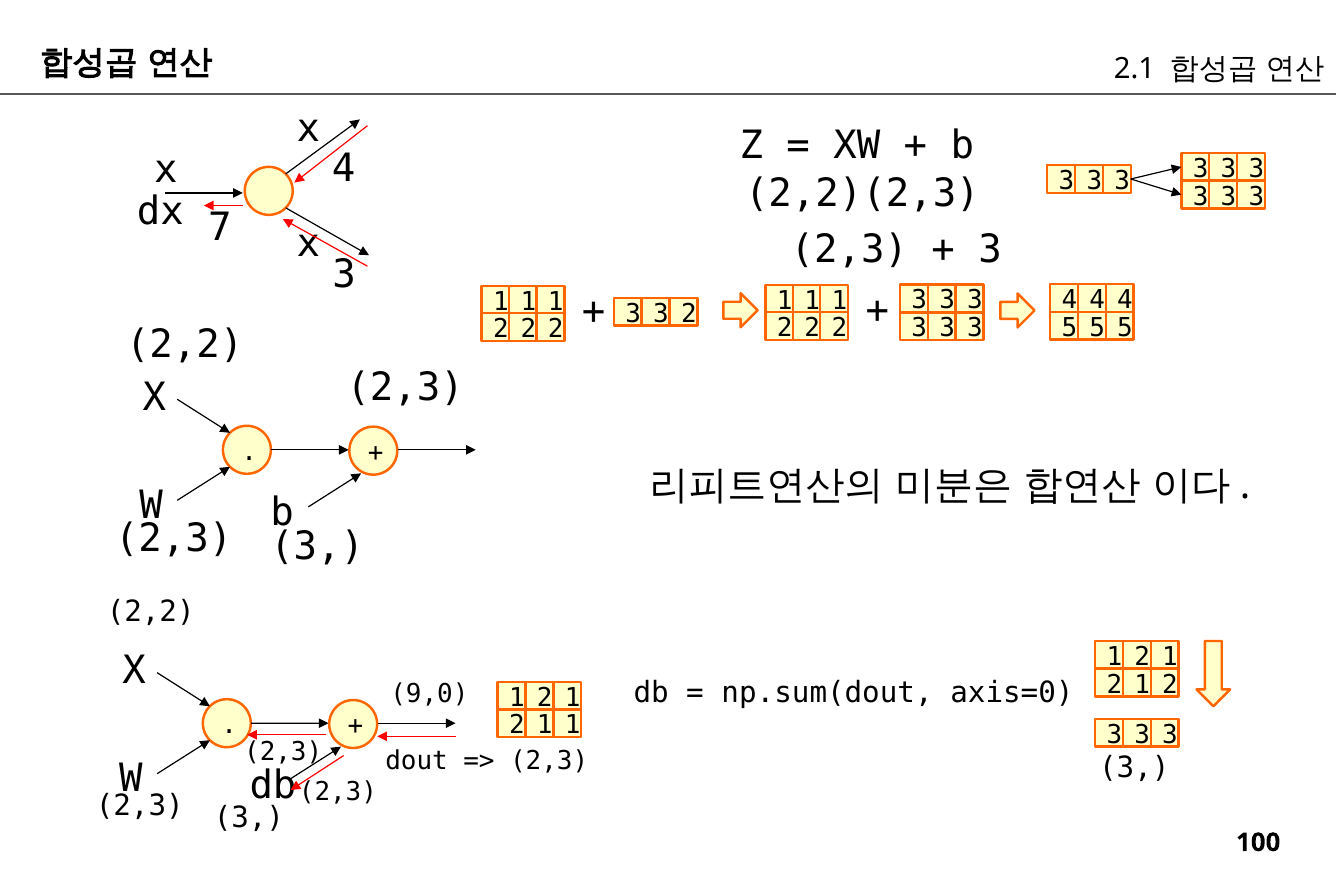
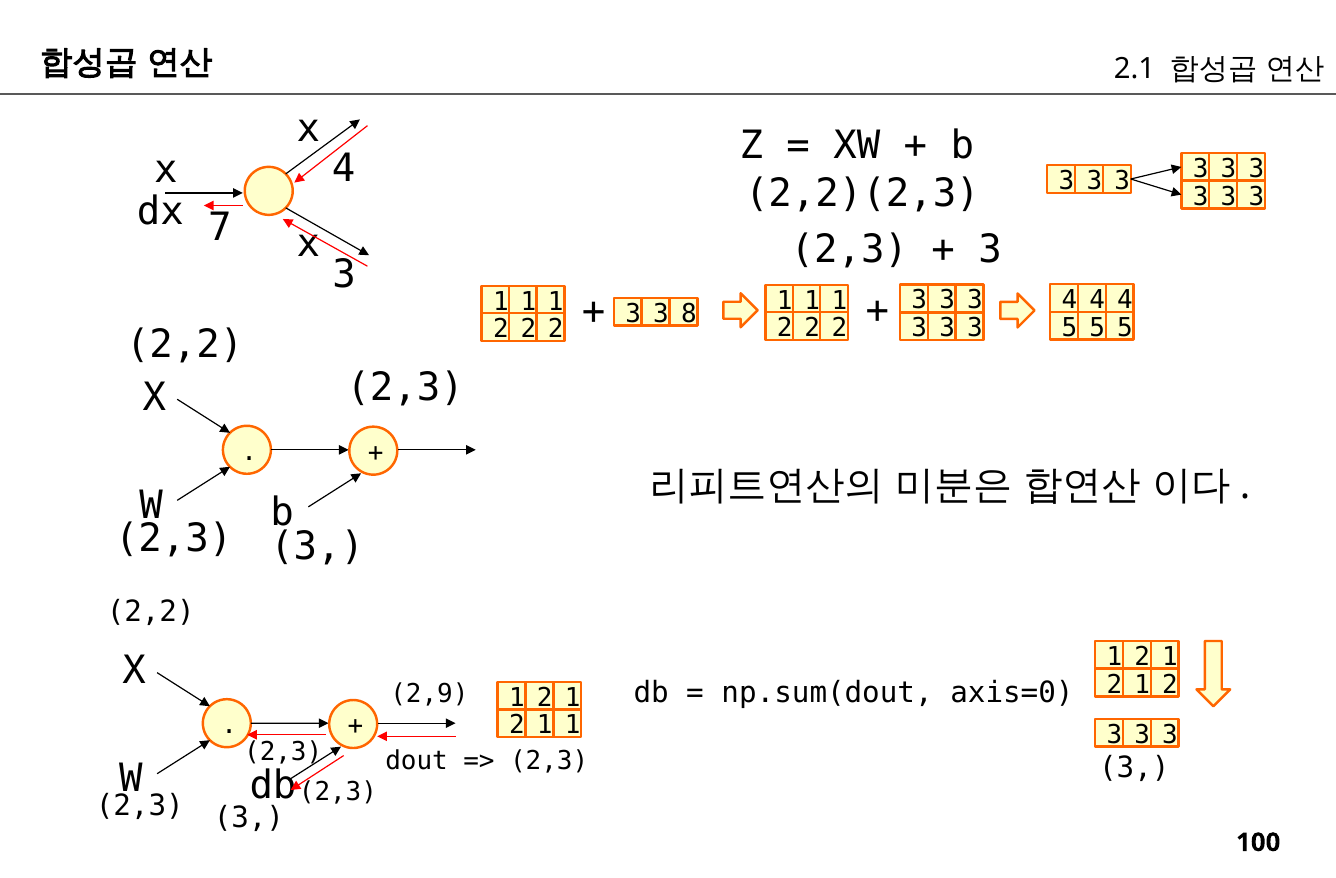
3 2: 2 -> 8 (689, 313)
9,0: 9,0 -> 2,9 (429, 694)
